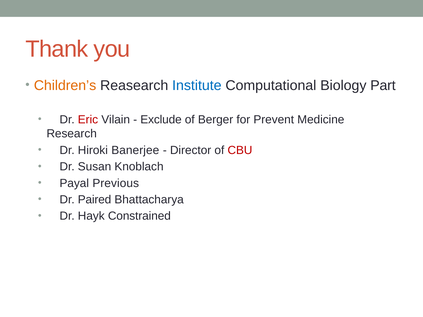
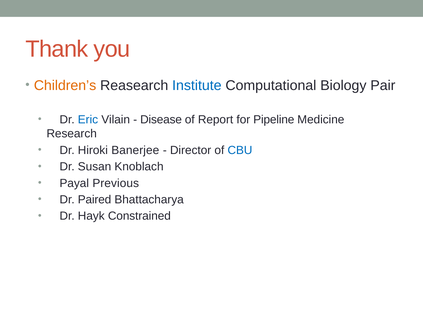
Part: Part -> Pair (383, 86)
Eric colour: red -> blue (88, 120)
Exclude: Exclude -> Disease (161, 120)
Berger: Berger -> Report (216, 120)
Prevent: Prevent -> Pipeline (274, 120)
CBU colour: red -> blue (240, 150)
